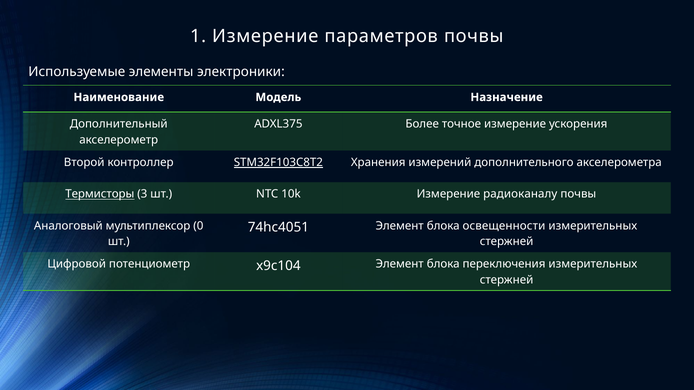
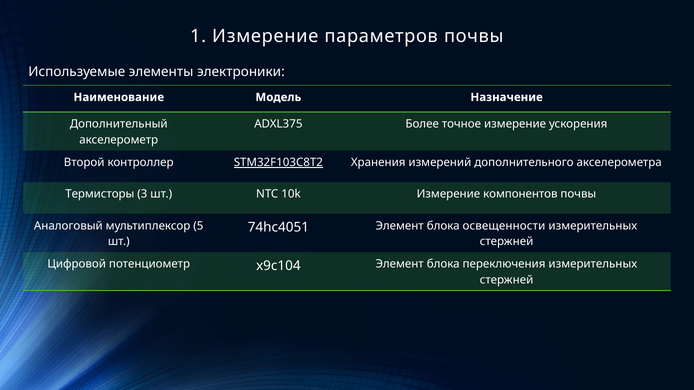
Термисторы underline: present -> none (100, 194)
радиоканалу: радиоканалу -> компонентов (520, 194)
0: 0 -> 5 (198, 226)
